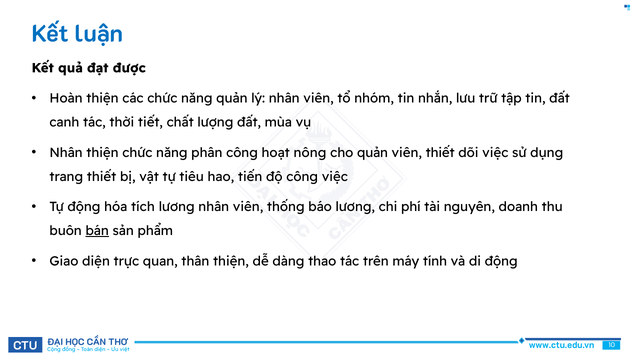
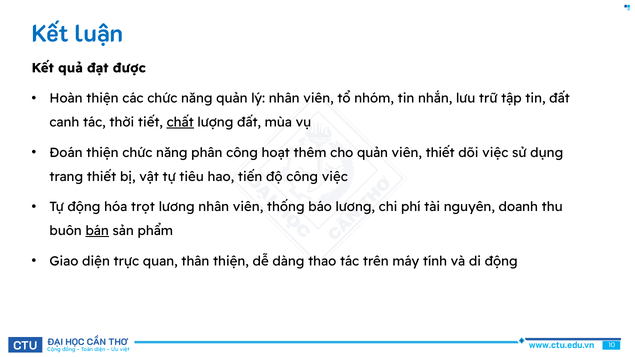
chất underline: none -> present (180, 122)
Nhân: Nhân -> Đoán (66, 153)
nông: nông -> thêm (310, 153)
tích: tích -> trọt (143, 207)
